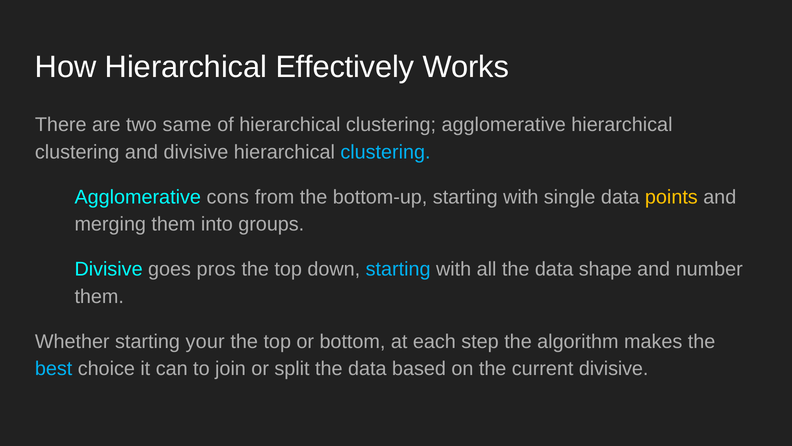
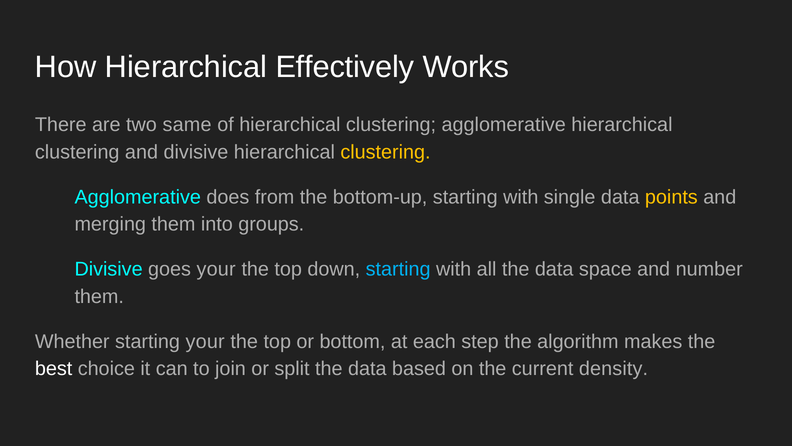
clustering colour: light blue -> yellow (386, 152)
cons: cons -> does (228, 197)
goes pros: pros -> your (216, 269)
shape: shape -> space (605, 269)
best colour: light blue -> white (54, 369)
current divisive: divisive -> density (614, 369)
